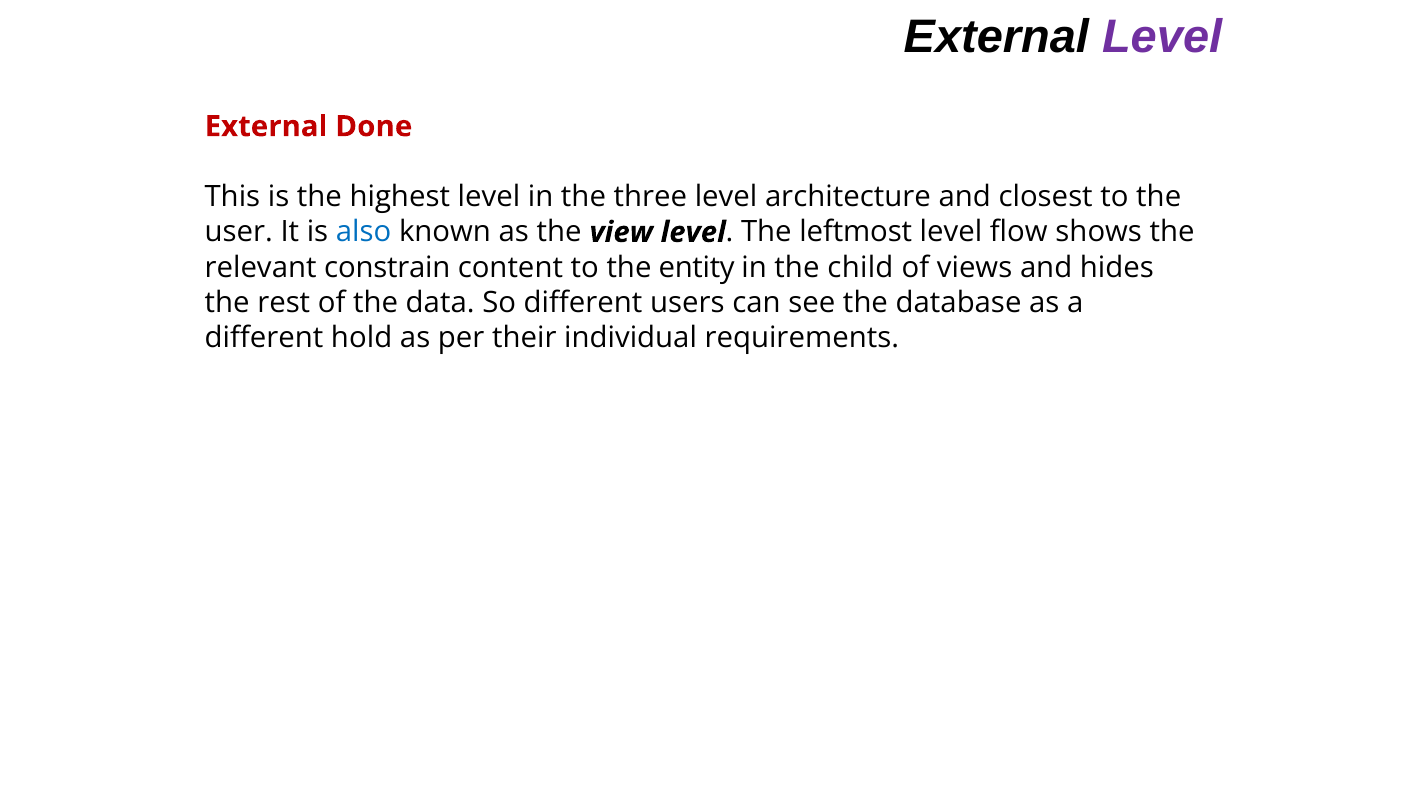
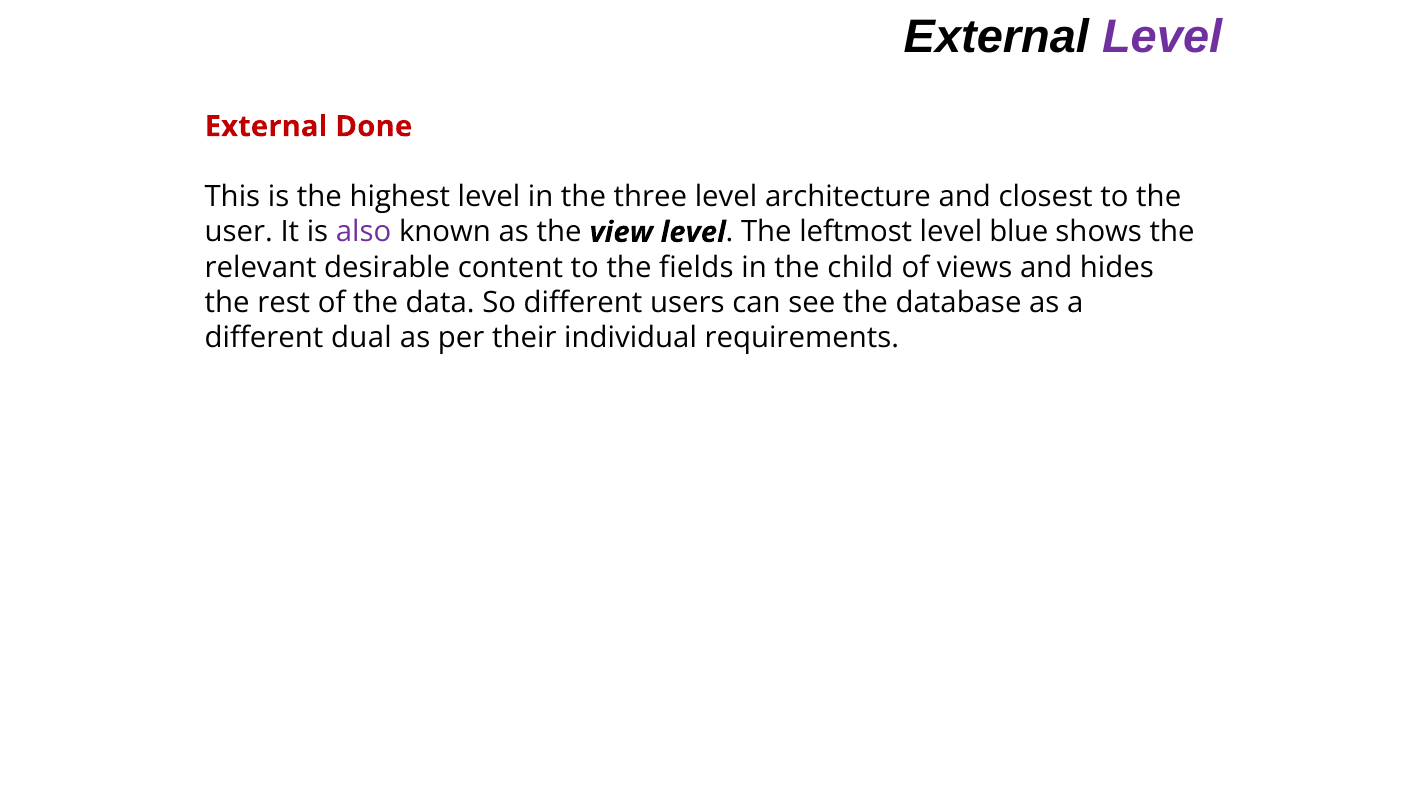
also colour: blue -> purple (364, 232)
flow: flow -> blue (1019, 232)
constrain: constrain -> desirable (387, 267)
entity: entity -> fields (696, 267)
hold: hold -> dual (362, 338)
